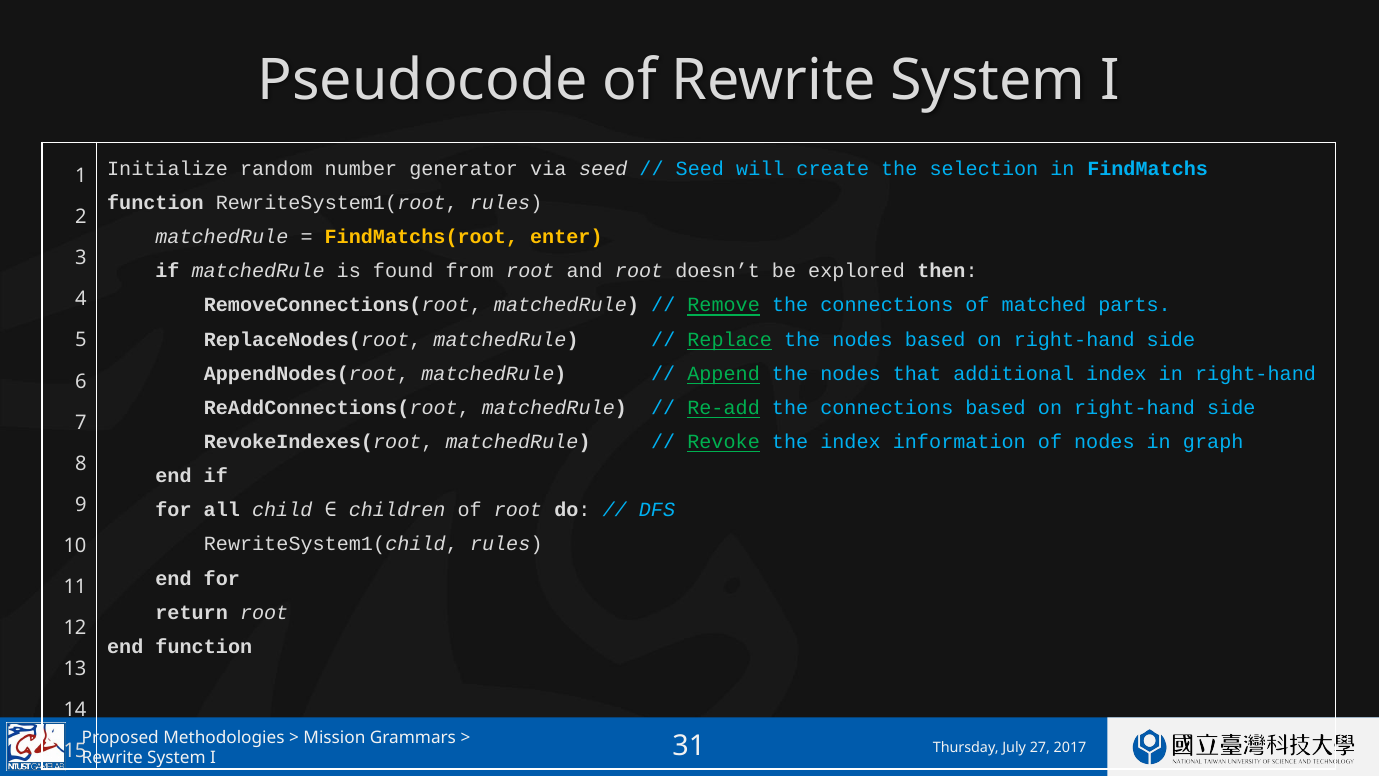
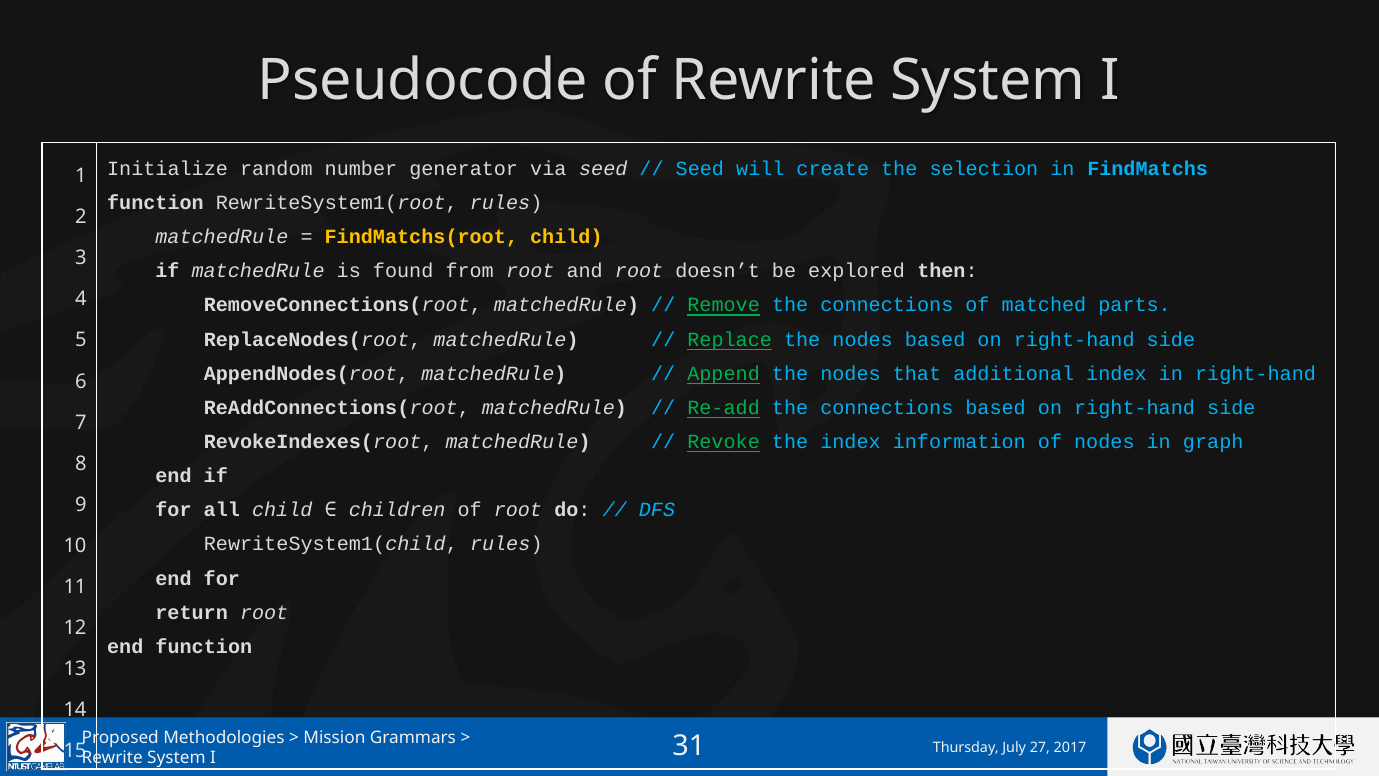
FindMatchs(root enter: enter -> child (566, 237)
